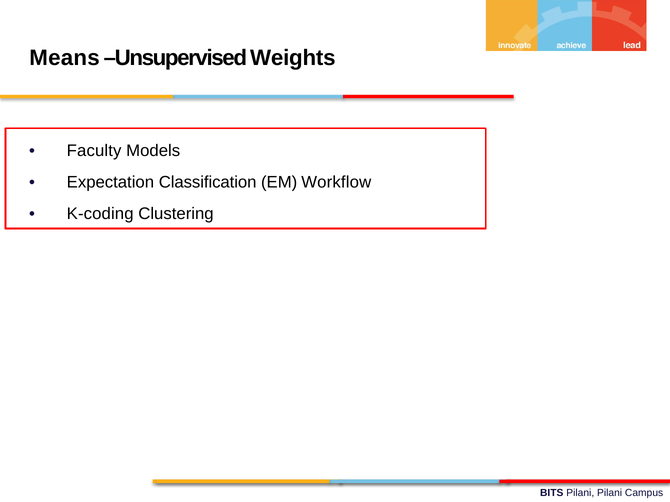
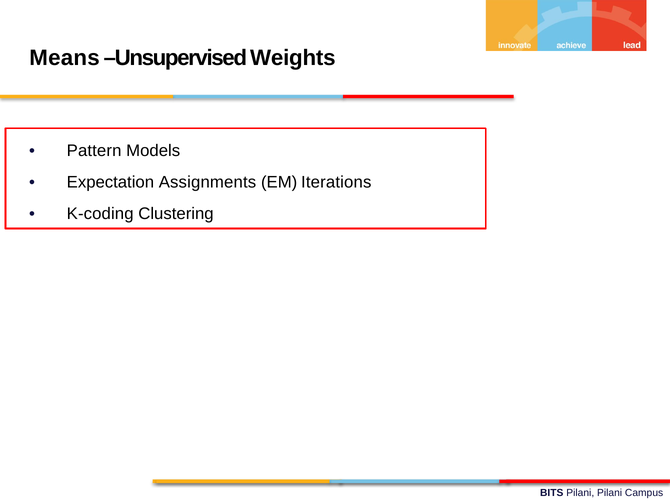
Faculty: Faculty -> Pattern (94, 151)
Classification: Classification -> Assignments (207, 182)
Workflow: Workflow -> Iterations (336, 182)
